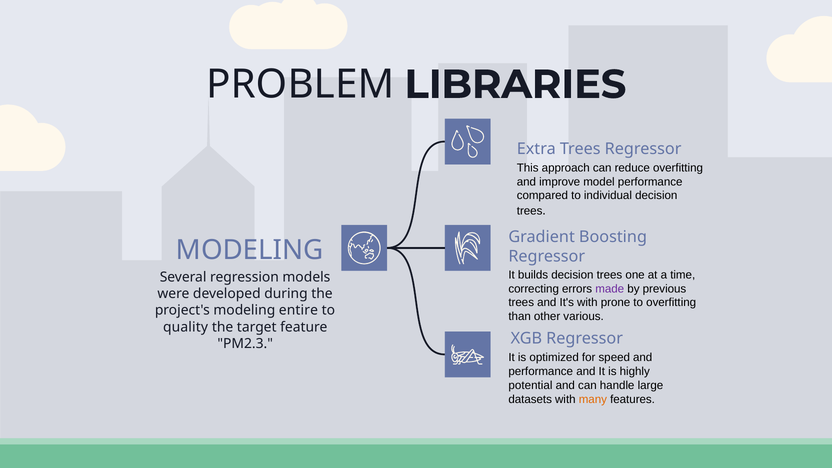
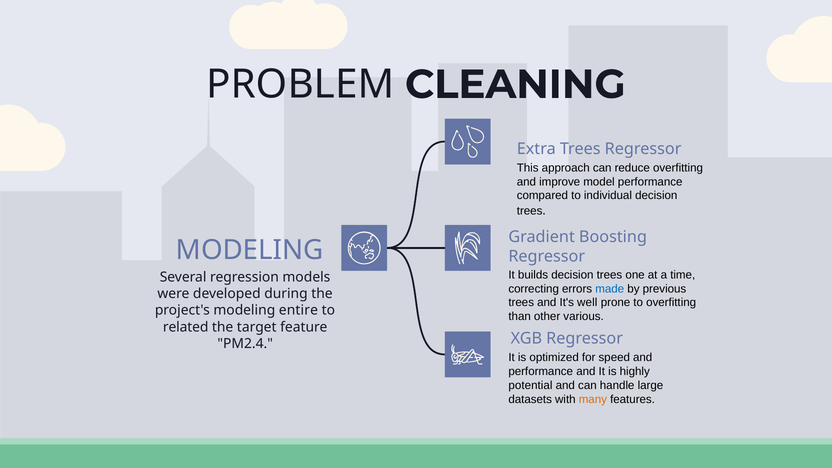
LIBRARIES: LIBRARIES -> CLEANING (515, 85)
made colour: purple -> blue (610, 289)
It's with: with -> well (587, 303)
quality: quality -> related (186, 327)
PM2.3: PM2.3 -> PM2.4 (245, 344)
